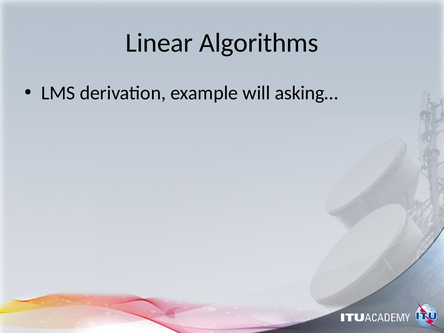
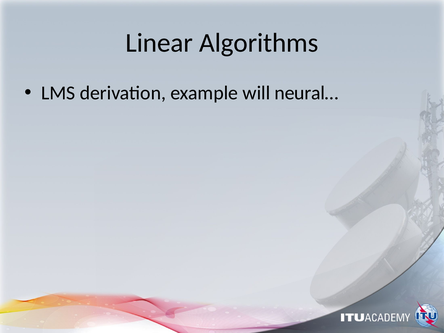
asking…: asking… -> neural… (306, 93)
